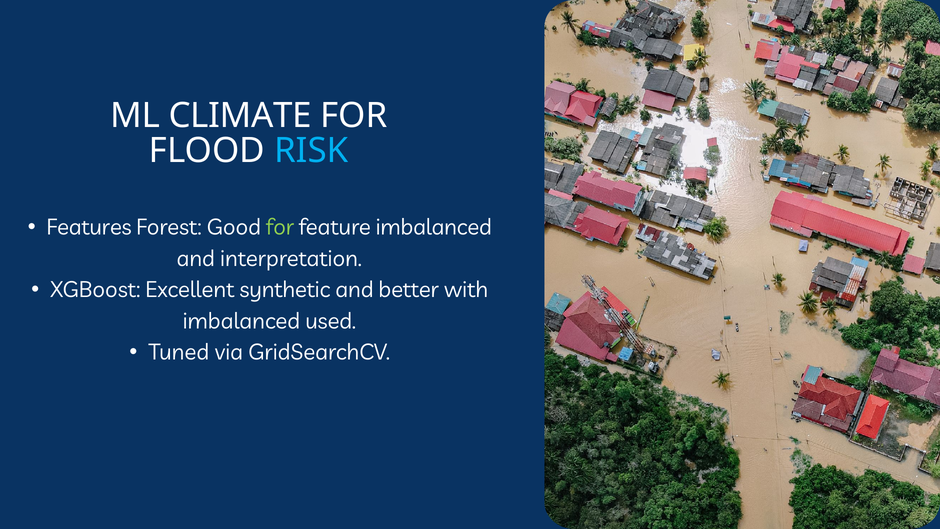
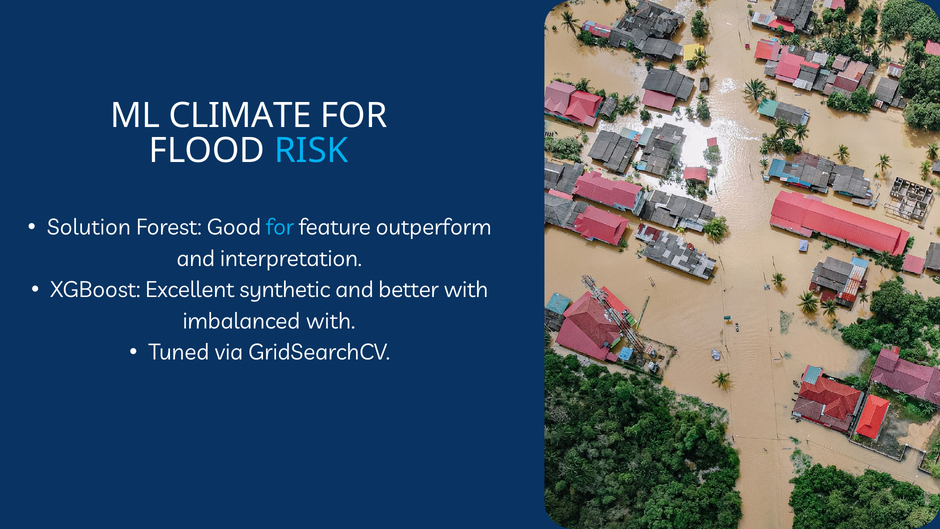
Features: Features -> Solution (89, 227)
for colour: light green -> light blue (280, 227)
feature imbalanced: imbalanced -> outperform (434, 227)
imbalanced used: used -> with (330, 321)
